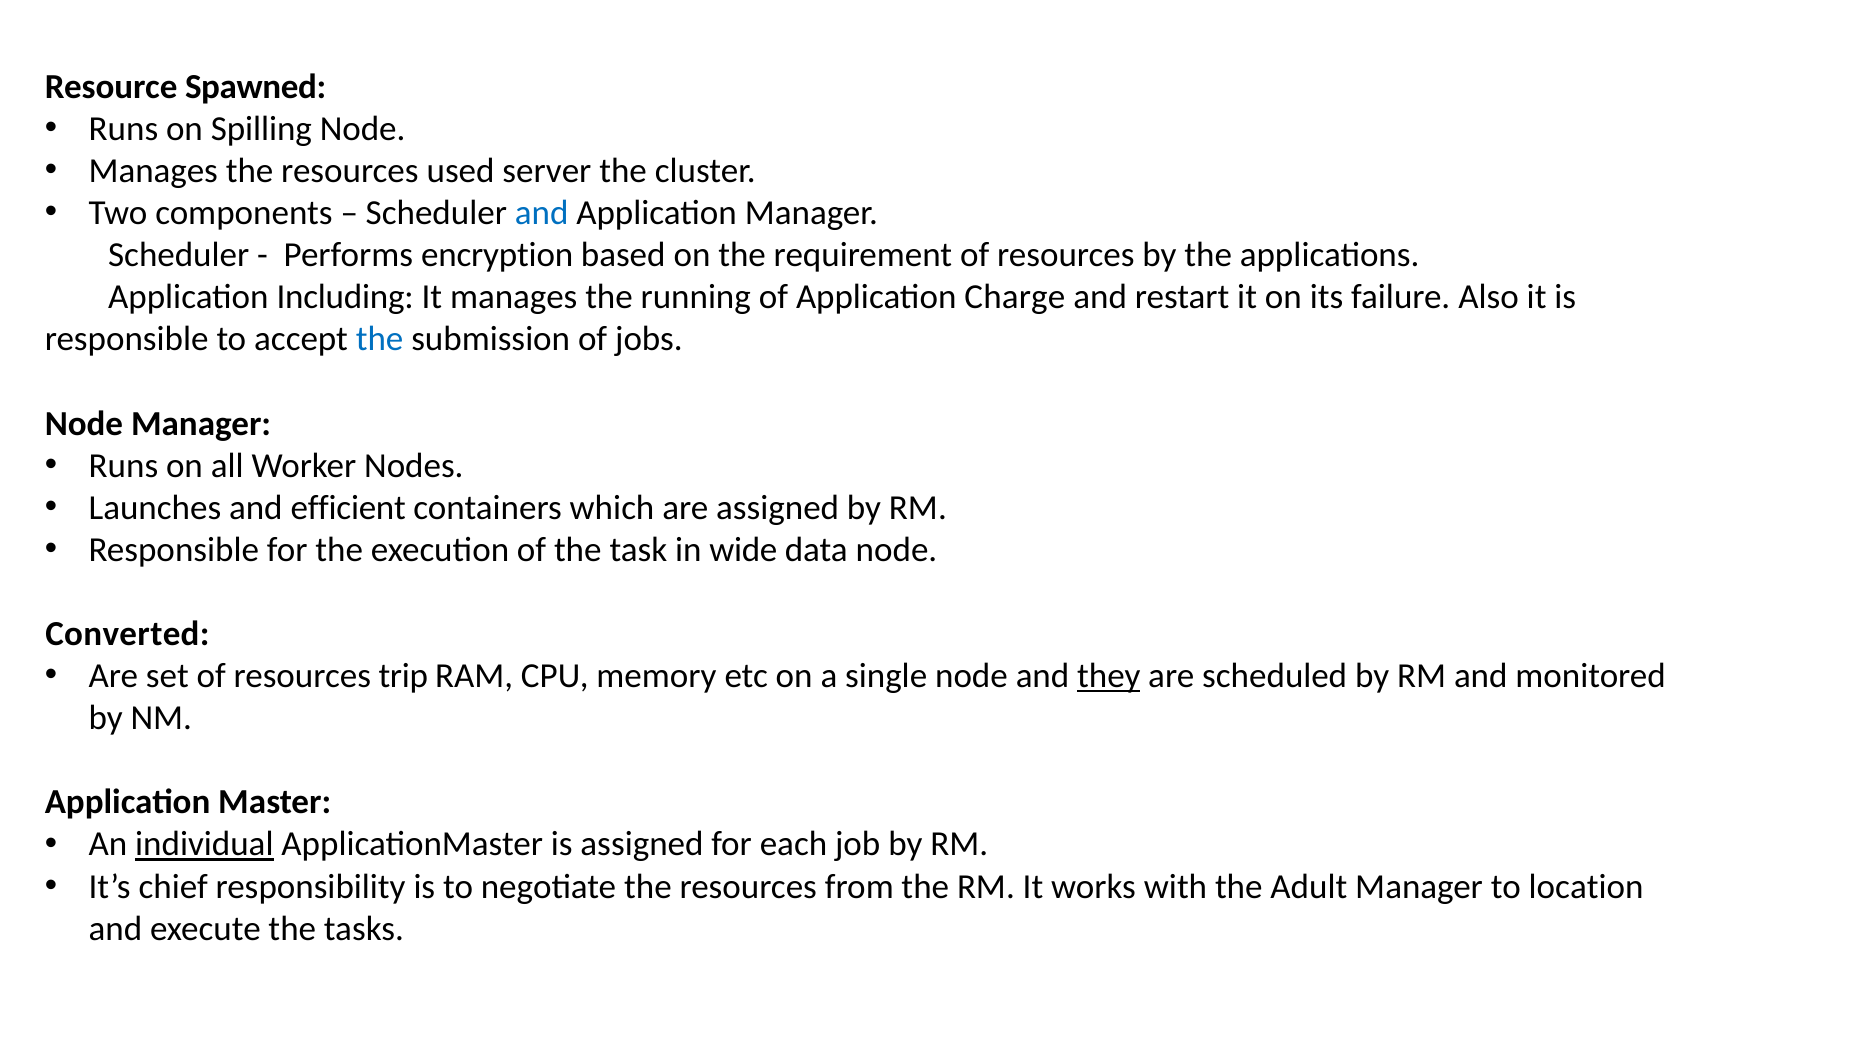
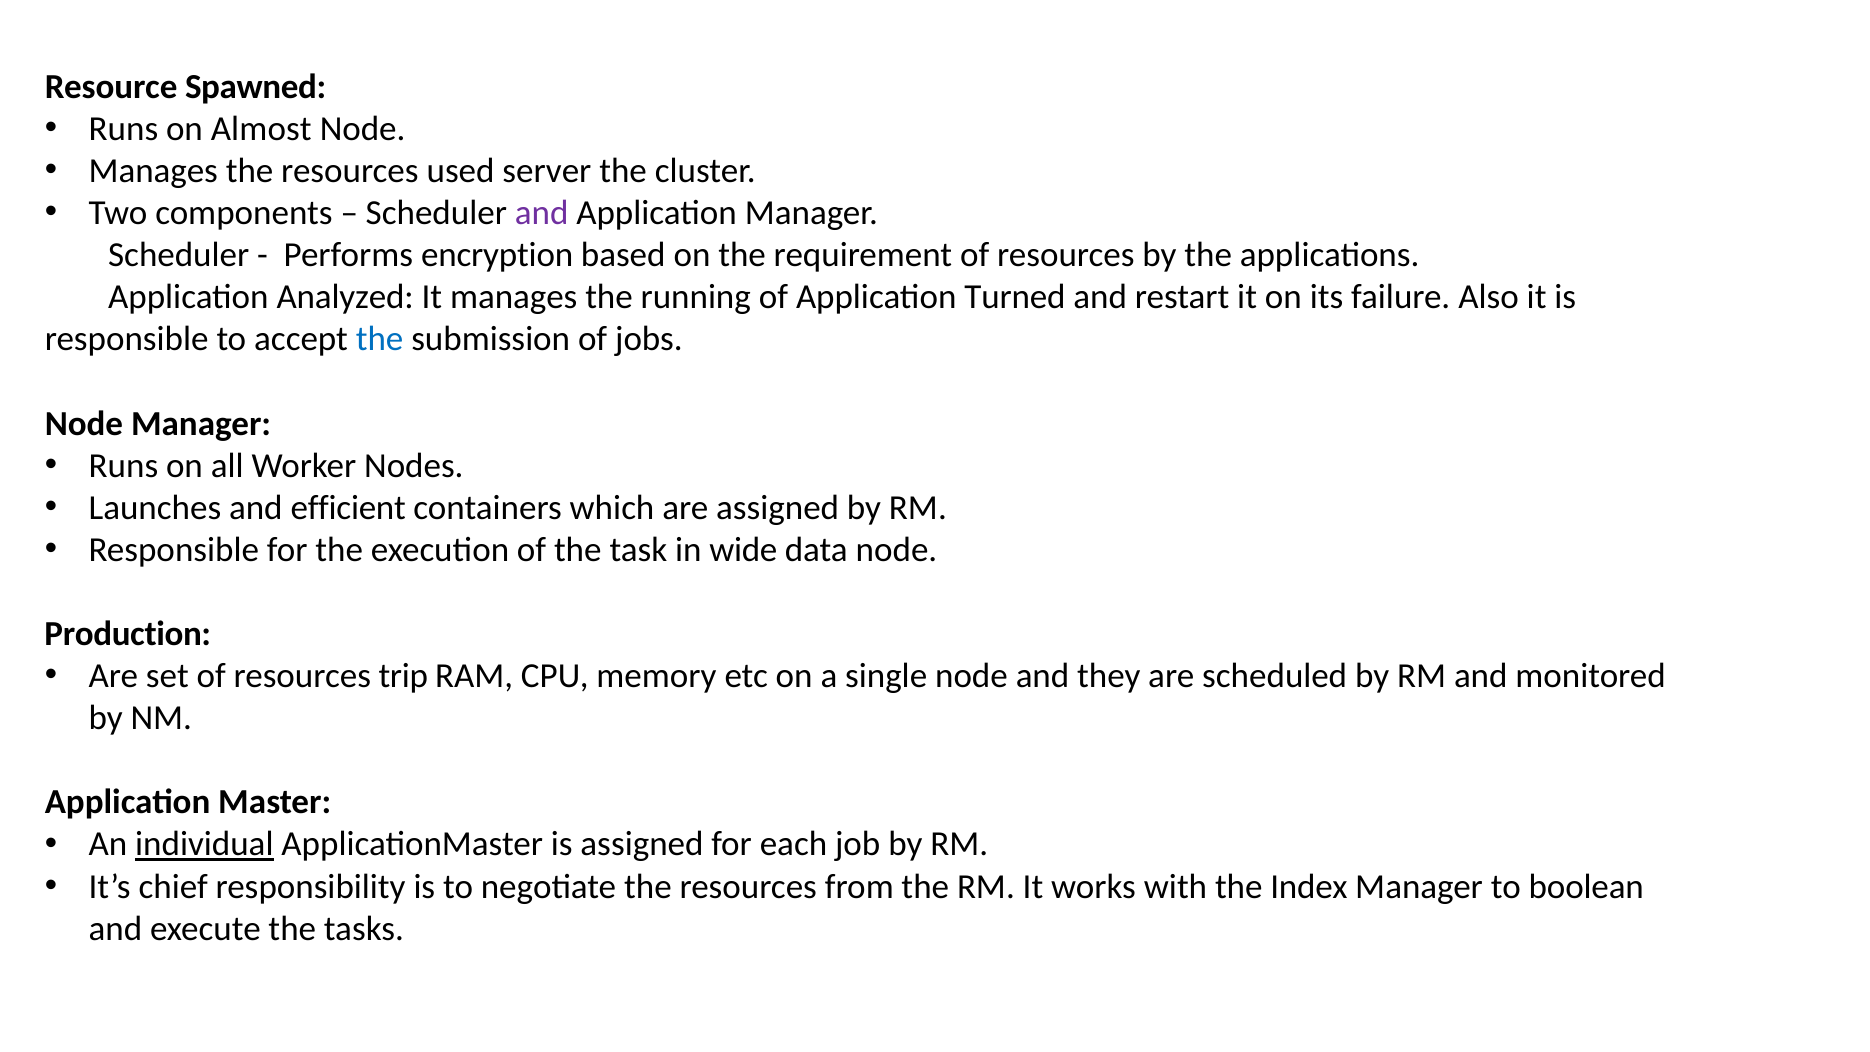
Spilling: Spilling -> Almost (261, 129)
and colour: blue -> purple (542, 213)
Including: Including -> Analyzed (345, 297)
Charge: Charge -> Turned (1015, 297)
Converted: Converted -> Production (128, 634)
they underline: present -> none (1109, 676)
Adult: Adult -> Index (1309, 886)
location: location -> boolean (1586, 886)
